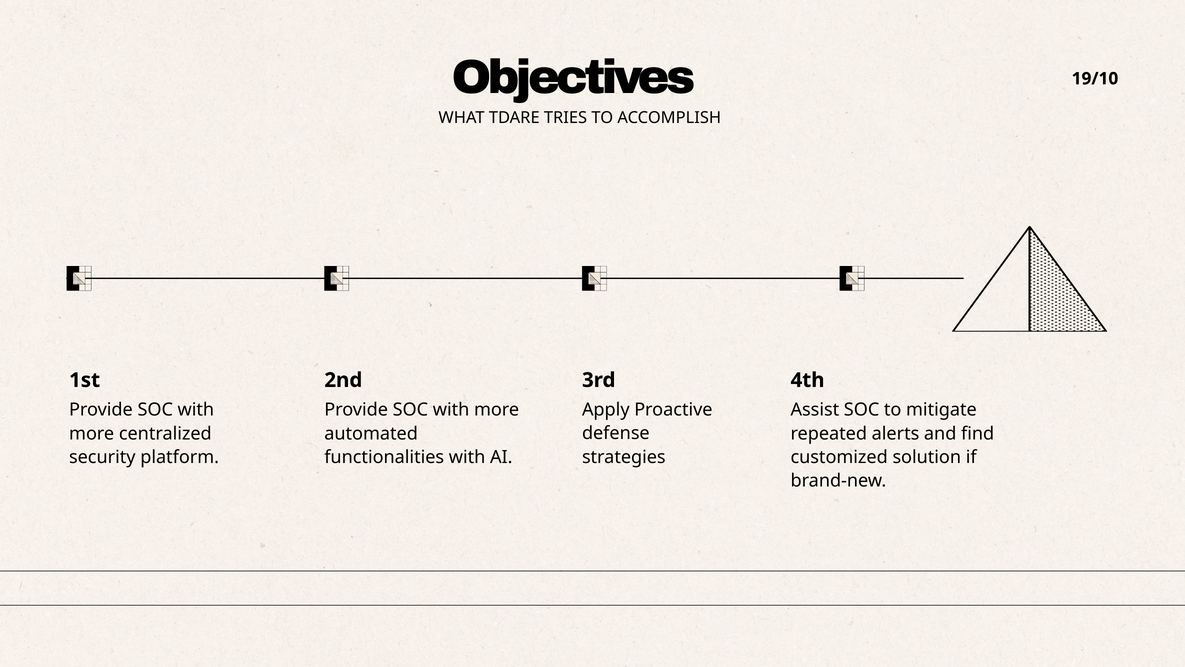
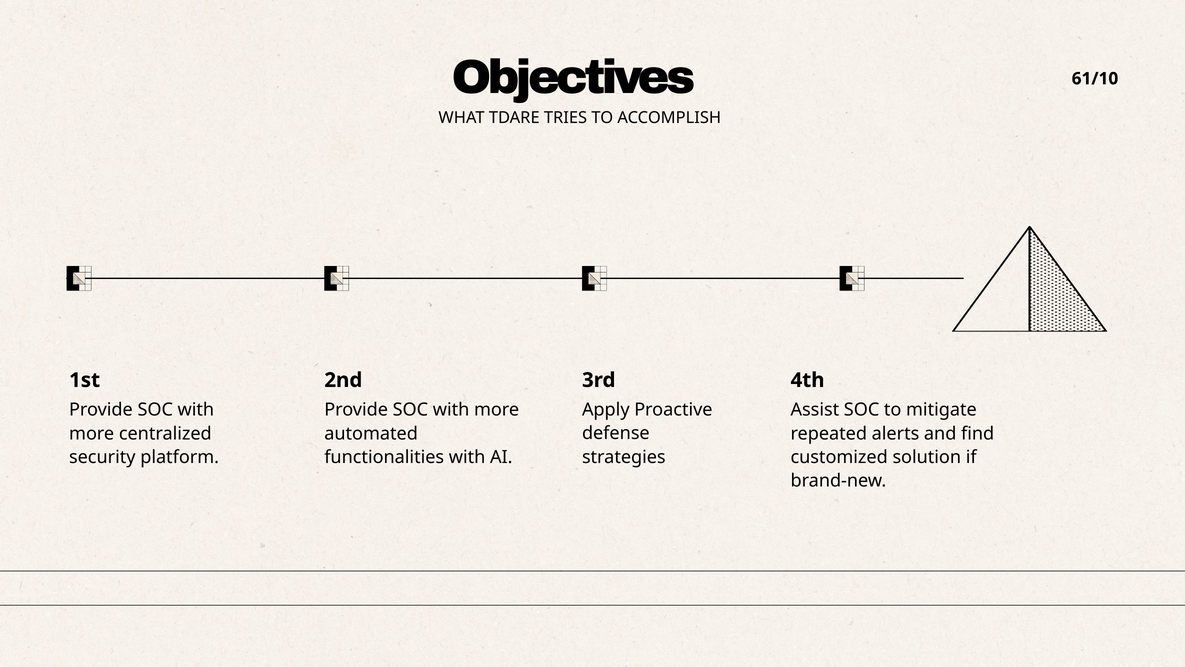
19/10: 19/10 -> 61/10 (1095, 79)
